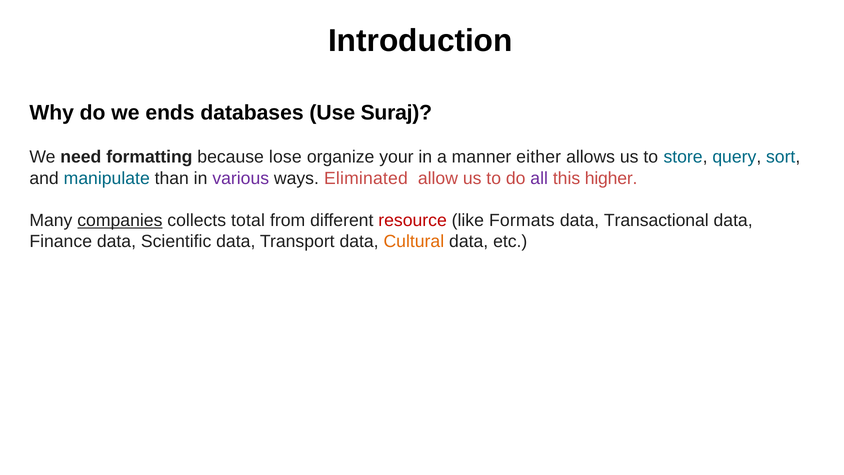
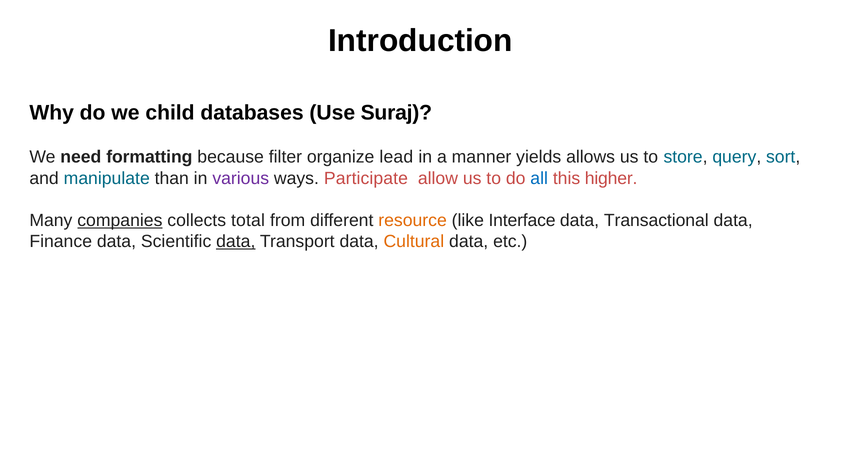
ends: ends -> child (170, 113)
lose: lose -> filter (285, 157)
your: your -> lead (396, 157)
either: either -> yields (539, 157)
Eliminated: Eliminated -> Participate (366, 178)
all colour: purple -> blue (539, 178)
resource colour: red -> orange (413, 220)
Formats: Formats -> Interface (522, 220)
data underline: none -> present (236, 241)
